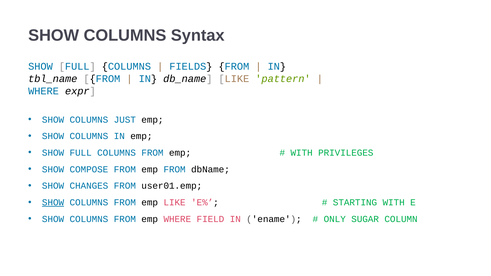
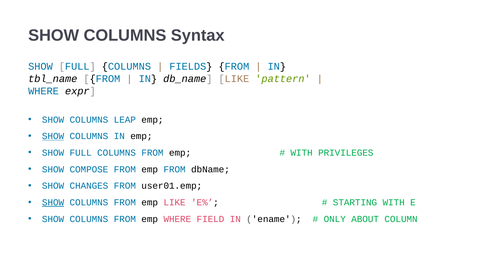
JUST: JUST -> LEAP (125, 120)
SHOW underline: none -> present (53, 136)
SUGAR: SUGAR -> ABOUT (365, 219)
